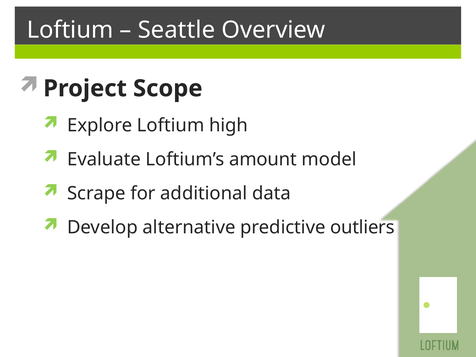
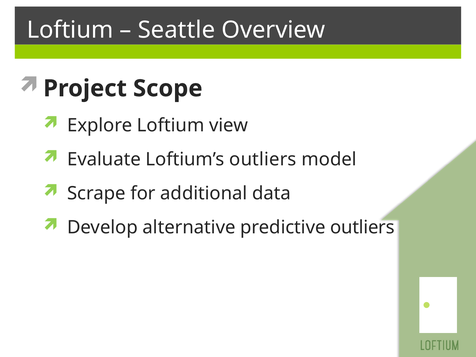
high: high -> view (229, 125)
Loftium’s amount: amount -> outliers (263, 159)
